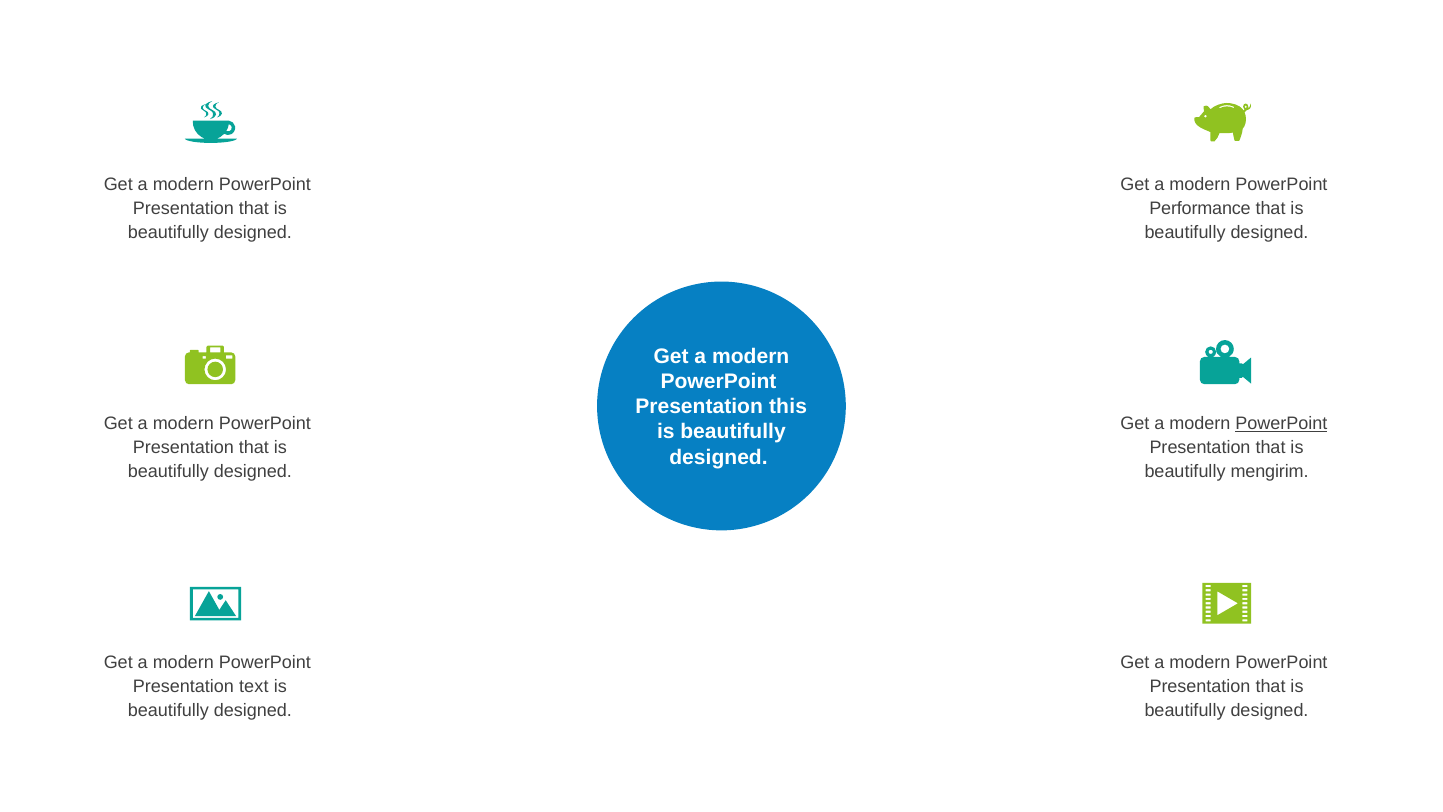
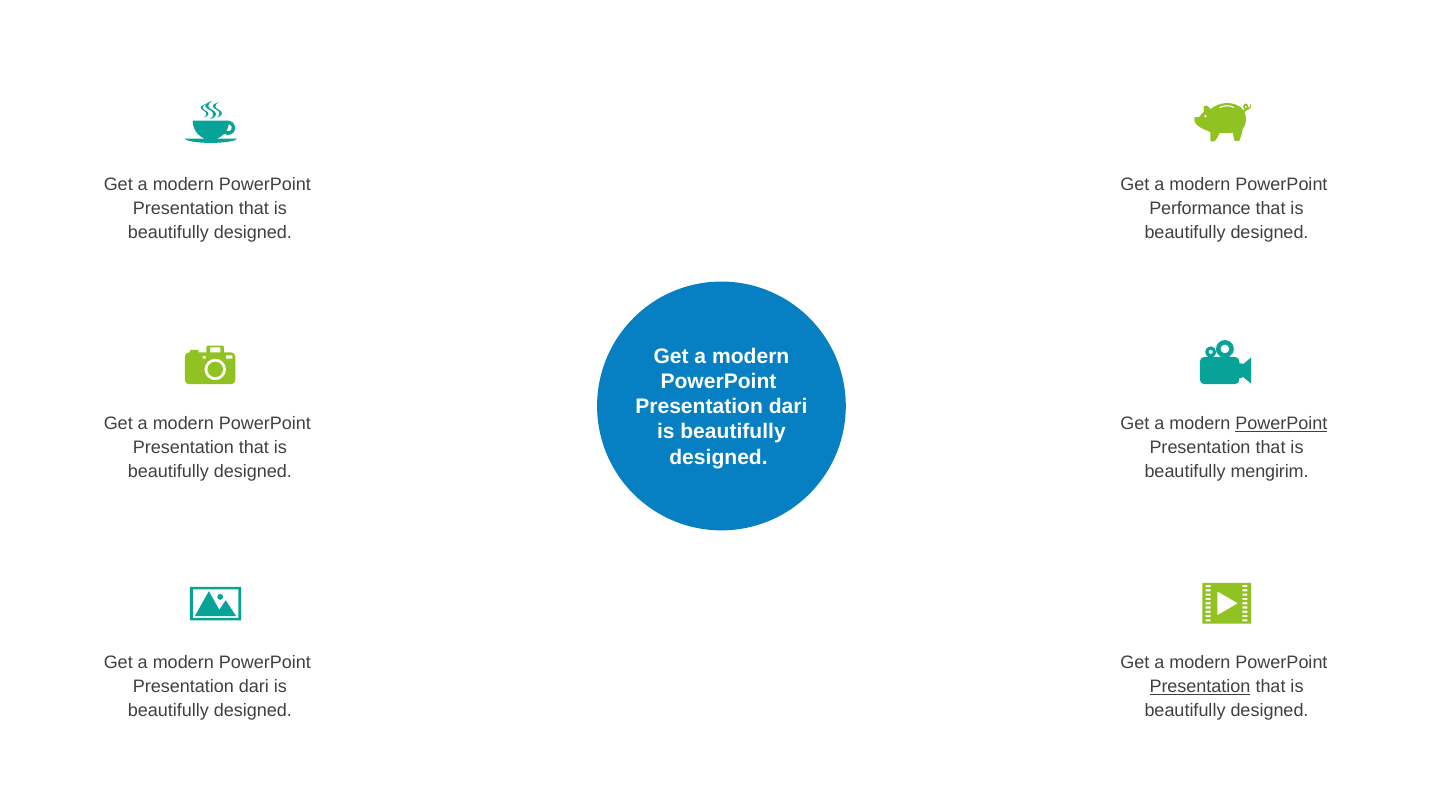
this: this -> dari (788, 407)
text: text -> dari (254, 686)
Presentation underline: none -> present (1200, 686)
